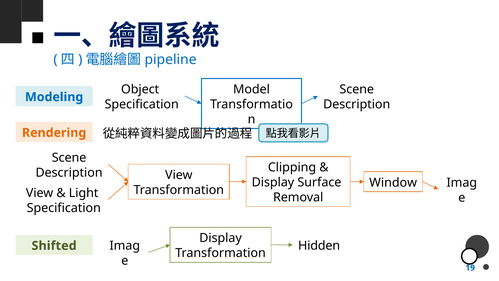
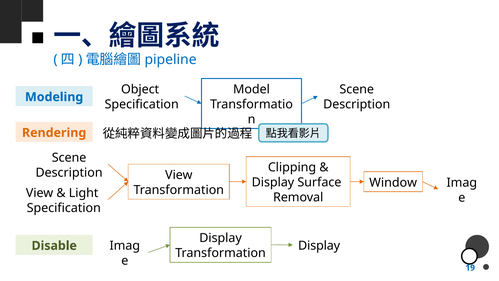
Hidden: Hidden -> Display (319, 245)
Shifted: Shifted -> Disable (54, 245)
